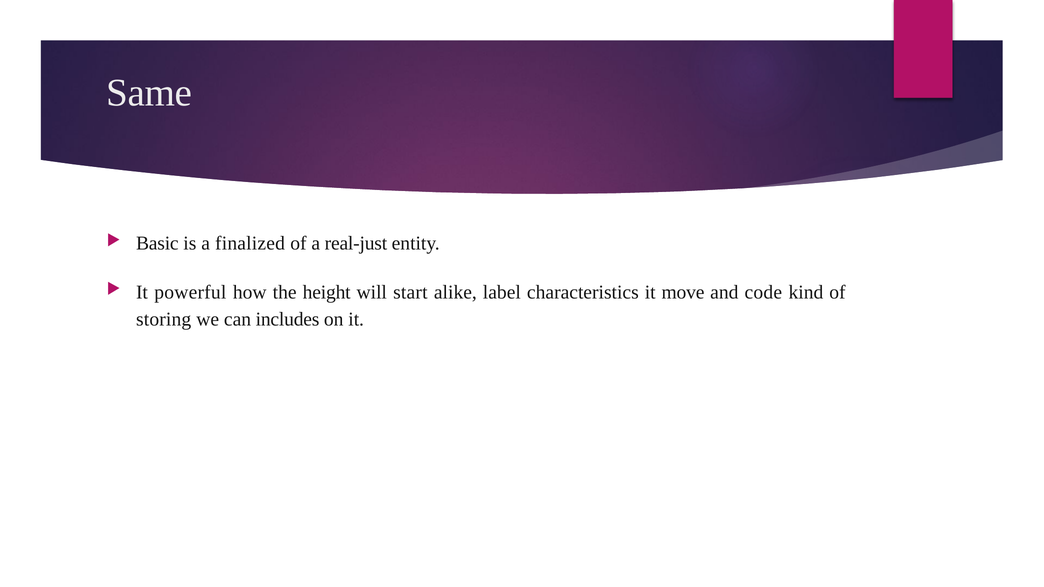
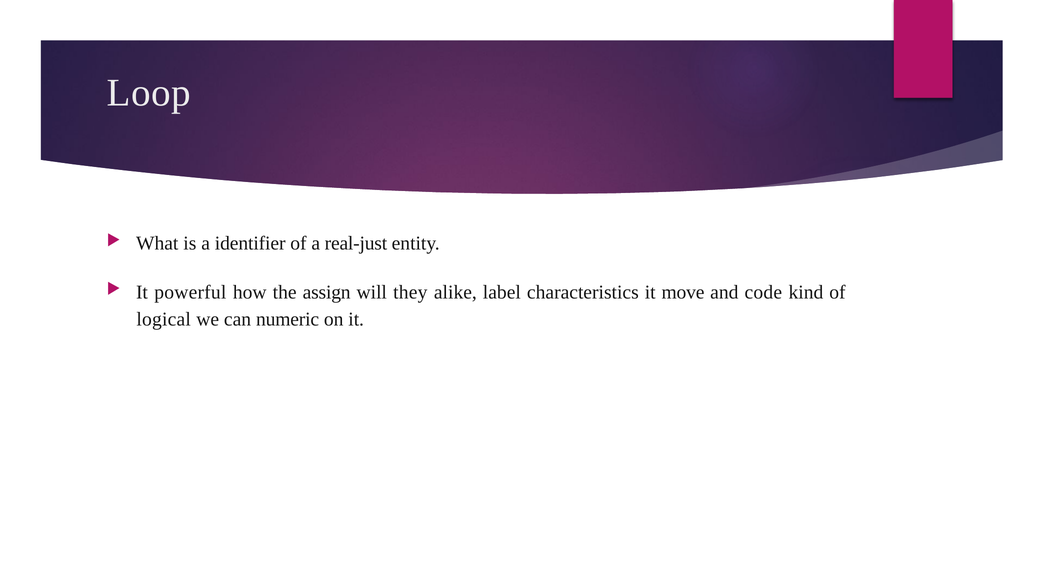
Same: Same -> Loop (149, 93)
Basic: Basic -> What (157, 243)
finalized: finalized -> identifier (250, 243)
height: height -> assign (327, 292)
start: start -> they (410, 292)
storing: storing -> logical (164, 319)
includes: includes -> numeric (288, 319)
